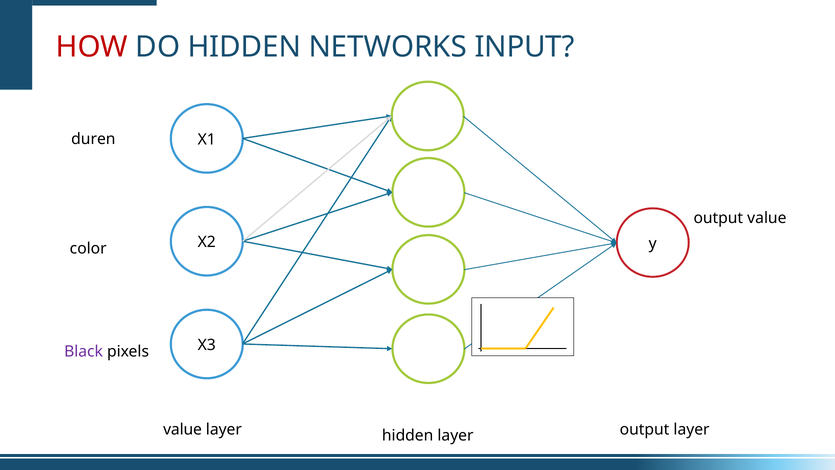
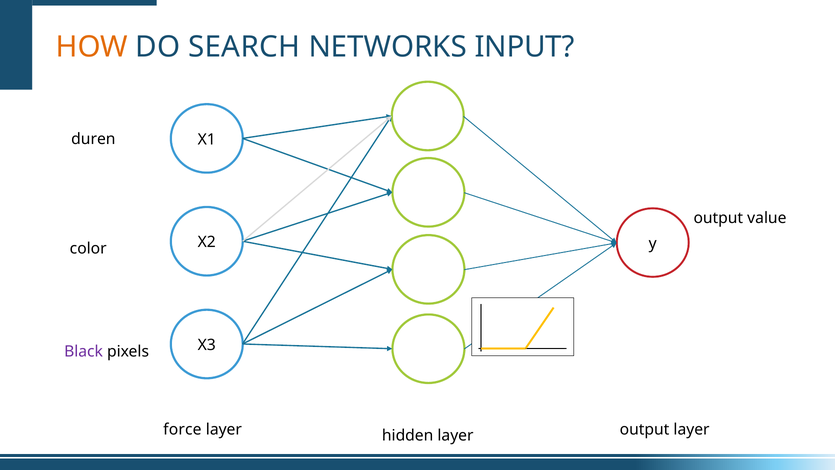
HOW colour: red -> orange (92, 47)
DO HIDDEN: HIDDEN -> SEARCH (244, 47)
value: value -> force (182, 429)
